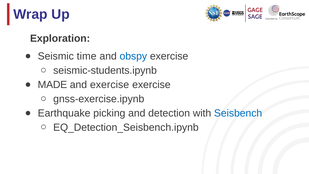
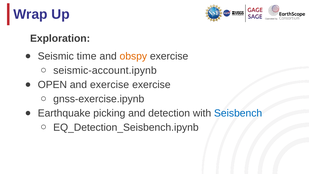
obspy colour: blue -> orange (133, 56)
seismic-students.ipynb: seismic-students.ipynb -> seismic-account.ipynb (105, 70)
MADE: MADE -> OPEN (52, 85)
